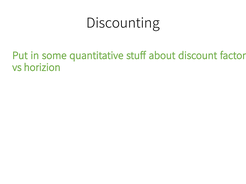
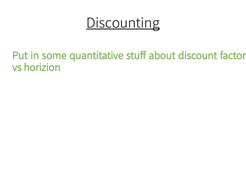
Discounting underline: none -> present (123, 23)
